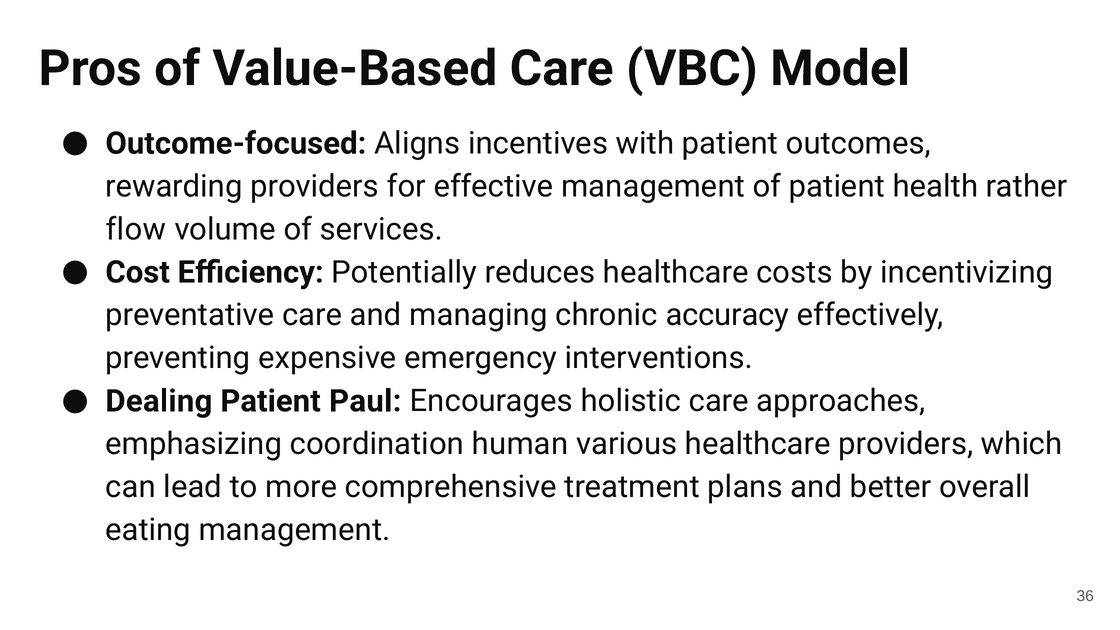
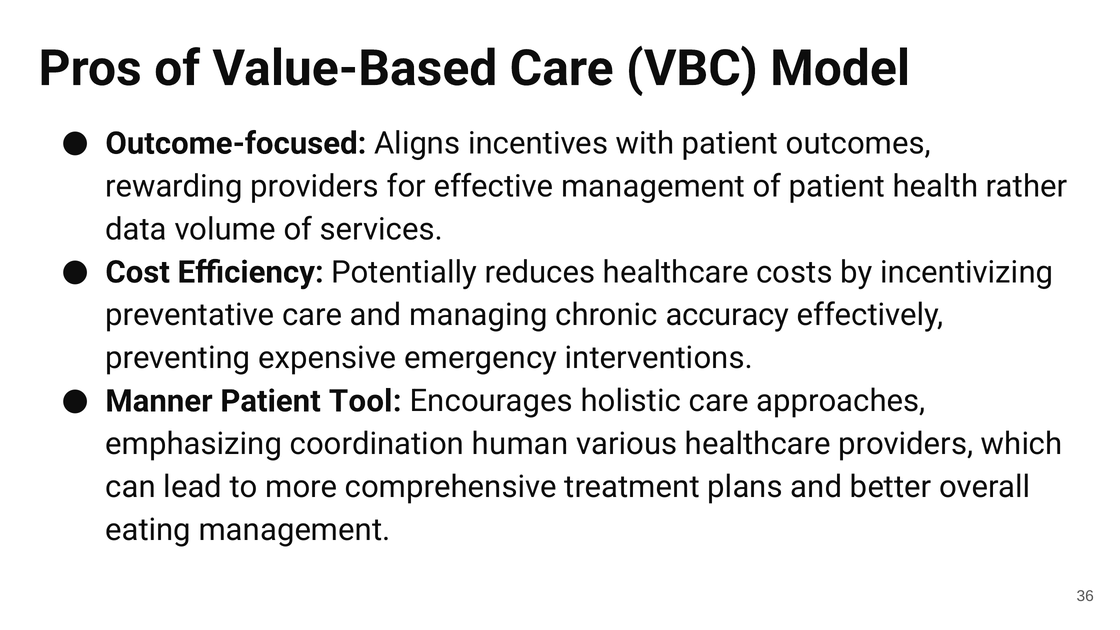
flow: flow -> data (136, 229)
Dealing: Dealing -> Manner (159, 401)
Paul: Paul -> Tool (365, 401)
